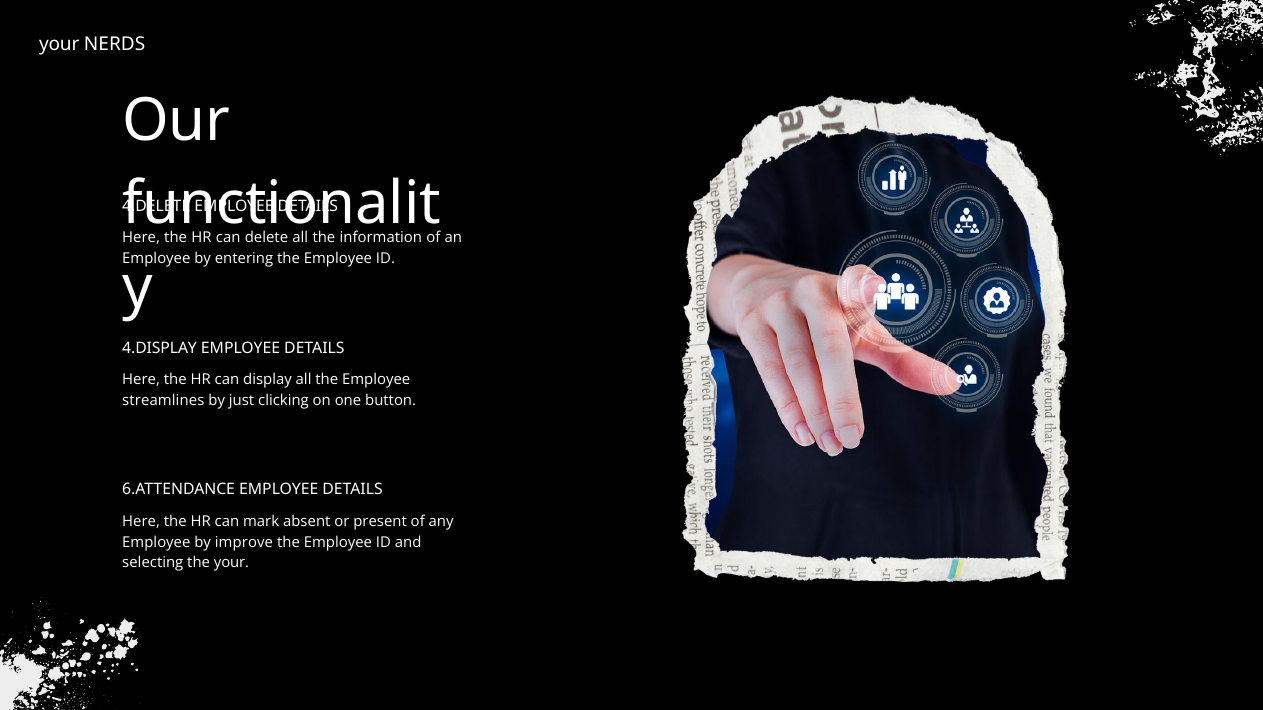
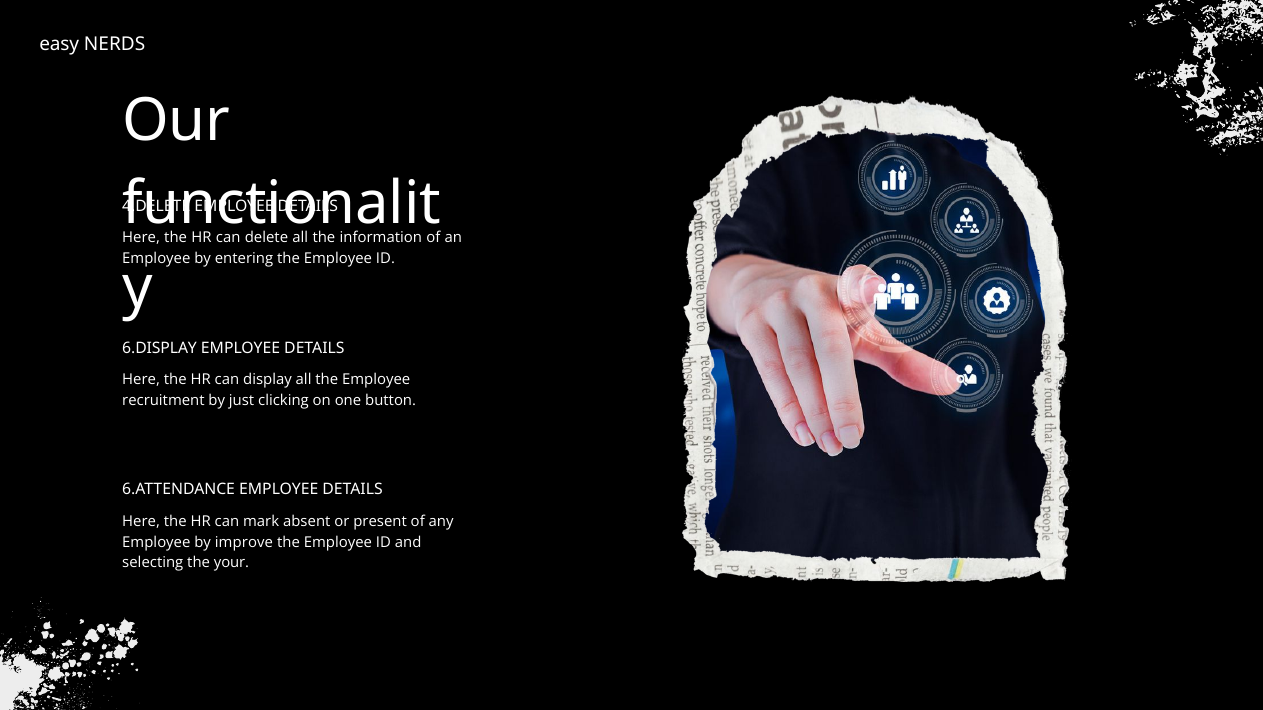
your: your -> easy (59, 45)
4.DISPLAY: 4.DISPLAY -> 6.DISPLAY (160, 348)
streamlines: streamlines -> recruitment (163, 401)
